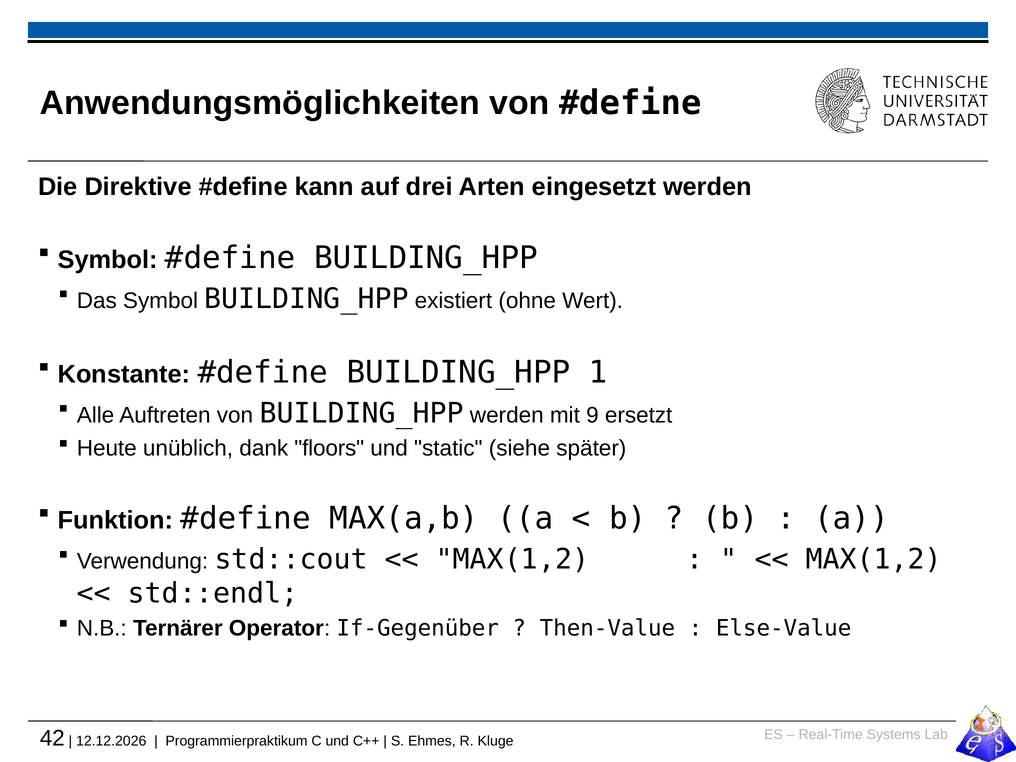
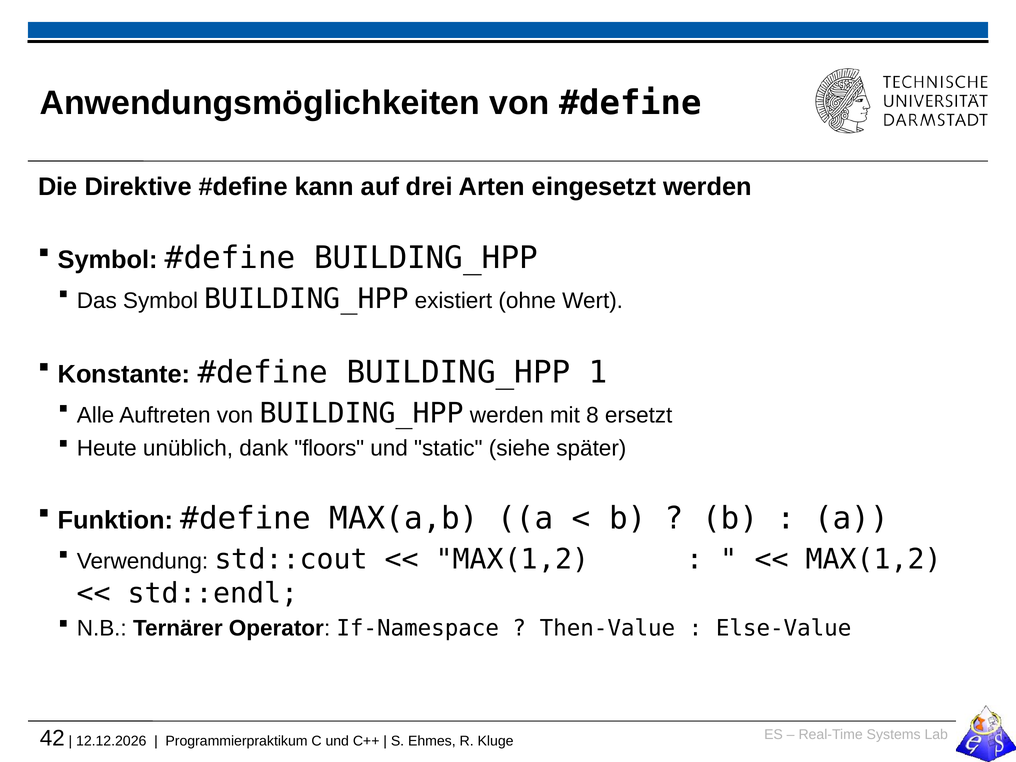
9: 9 -> 8 (592, 415)
If-Gegenüber: If-Gegenüber -> If-Namespace (418, 628)
